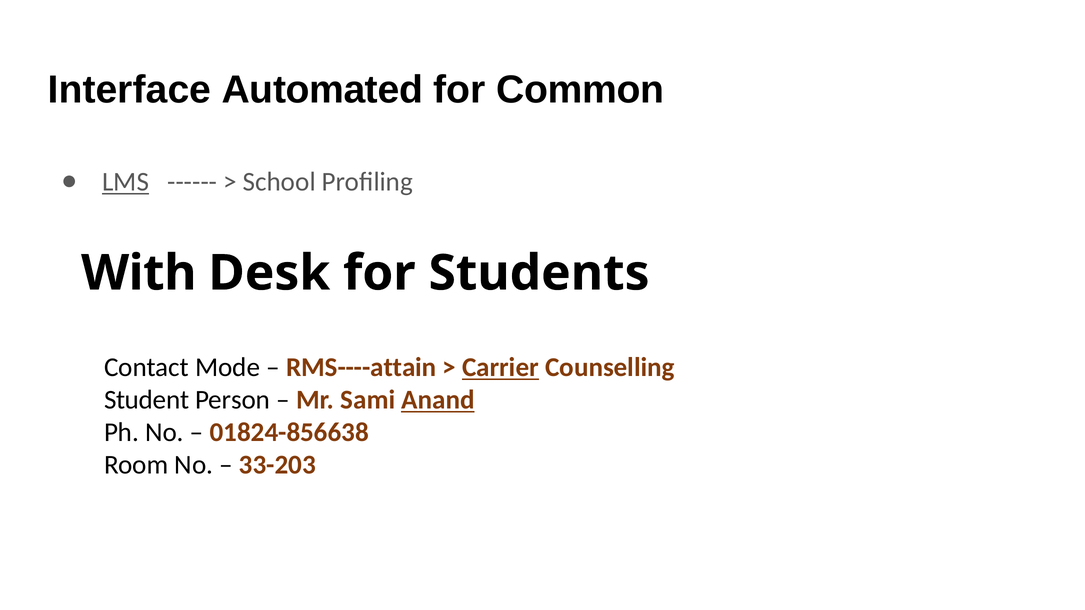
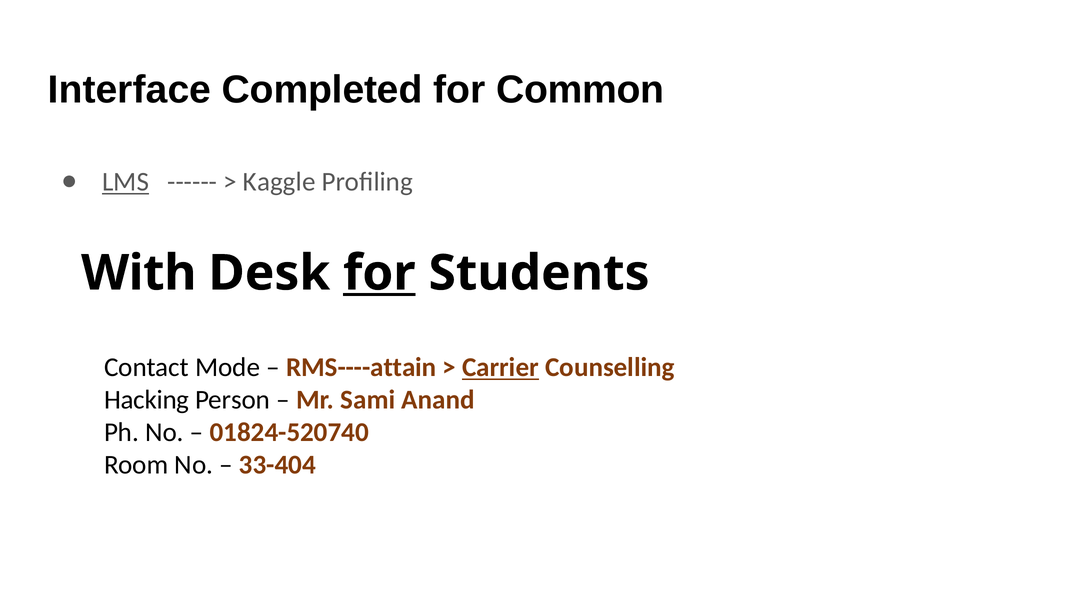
Automated: Automated -> Completed (322, 90)
School: School -> Kaggle (279, 182)
for underline: none -> present (379, 273)
Student: Student -> Hacking (147, 400)
Anand underline: present -> none (438, 400)
01824-856638: 01824-856638 -> 01824-520740 (289, 433)
33-203: 33-203 -> 33-404 (277, 465)
